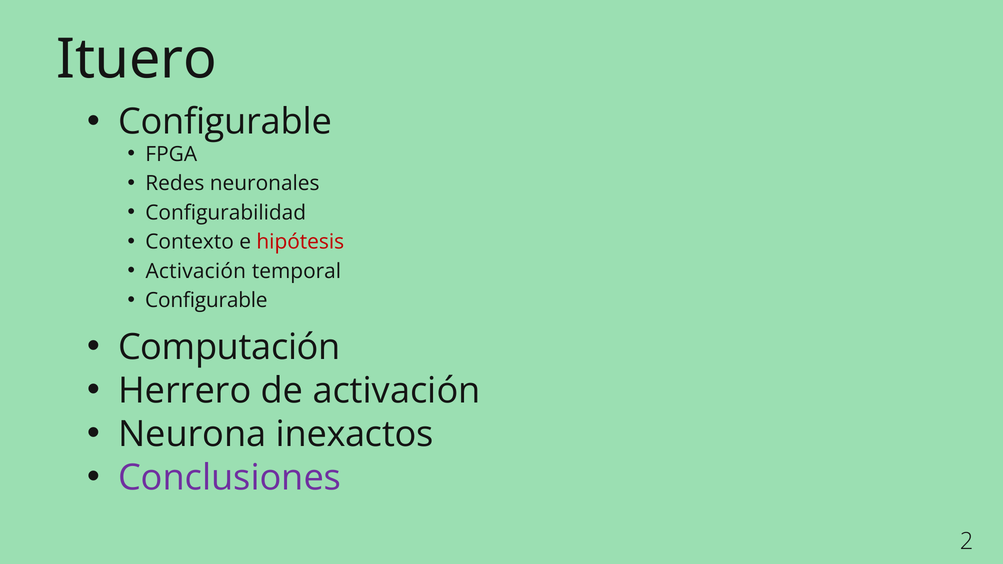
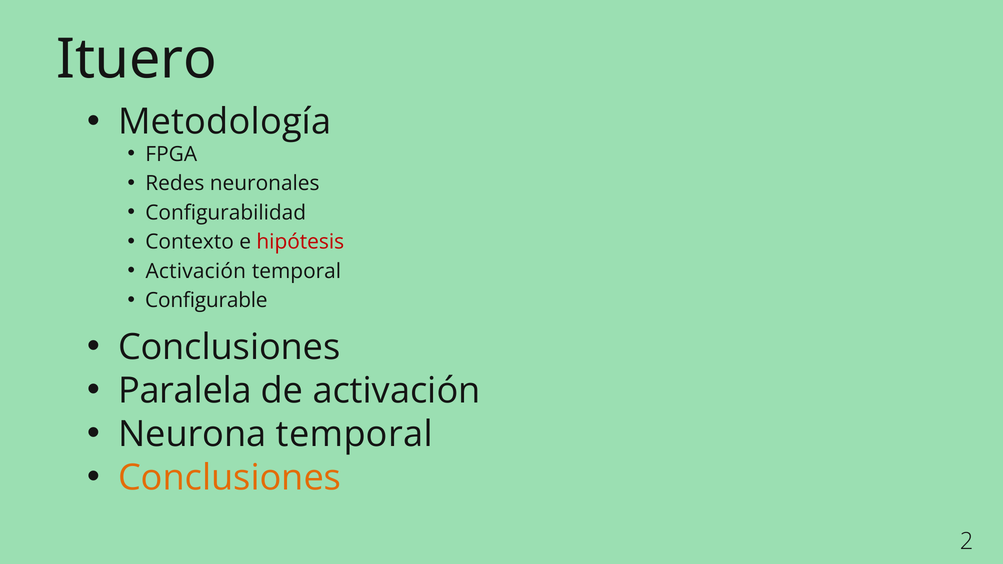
Configurable: Configurable -> Metodología (225, 122)
Computación: Computación -> Conclusiones (229, 347)
Herrero: Herrero -> Paralela (185, 391)
Neurona inexactos: inexactos -> temporal (354, 434)
Conclusiones colour: purple -> orange (230, 478)
